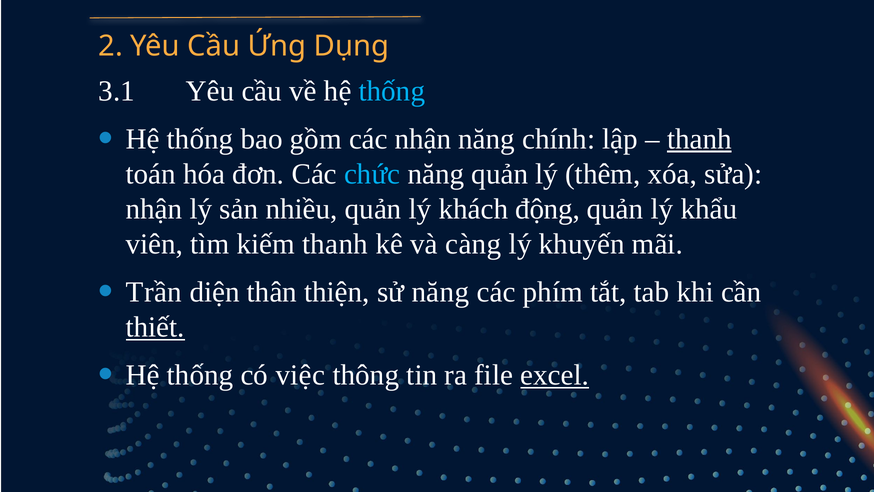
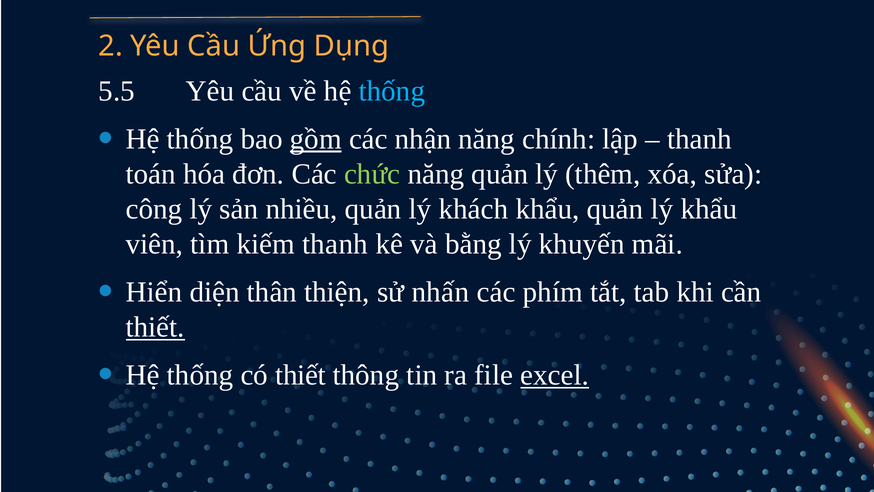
3.1: 3.1 -> 5.5 (117, 91)
gồm underline: none -> present (316, 139)
thanh underline: present -> none (699, 139)
chức colour: light blue -> light green (372, 174)
nhận: nhận -> công (154, 209)
khách động: động -> khẩu (547, 209)
càng: càng -> bằng (473, 244)
Trần: Trần -> Hiển (154, 292)
sử năng: năng -> nhấn (440, 292)
có việc: việc -> thiết (301, 375)
